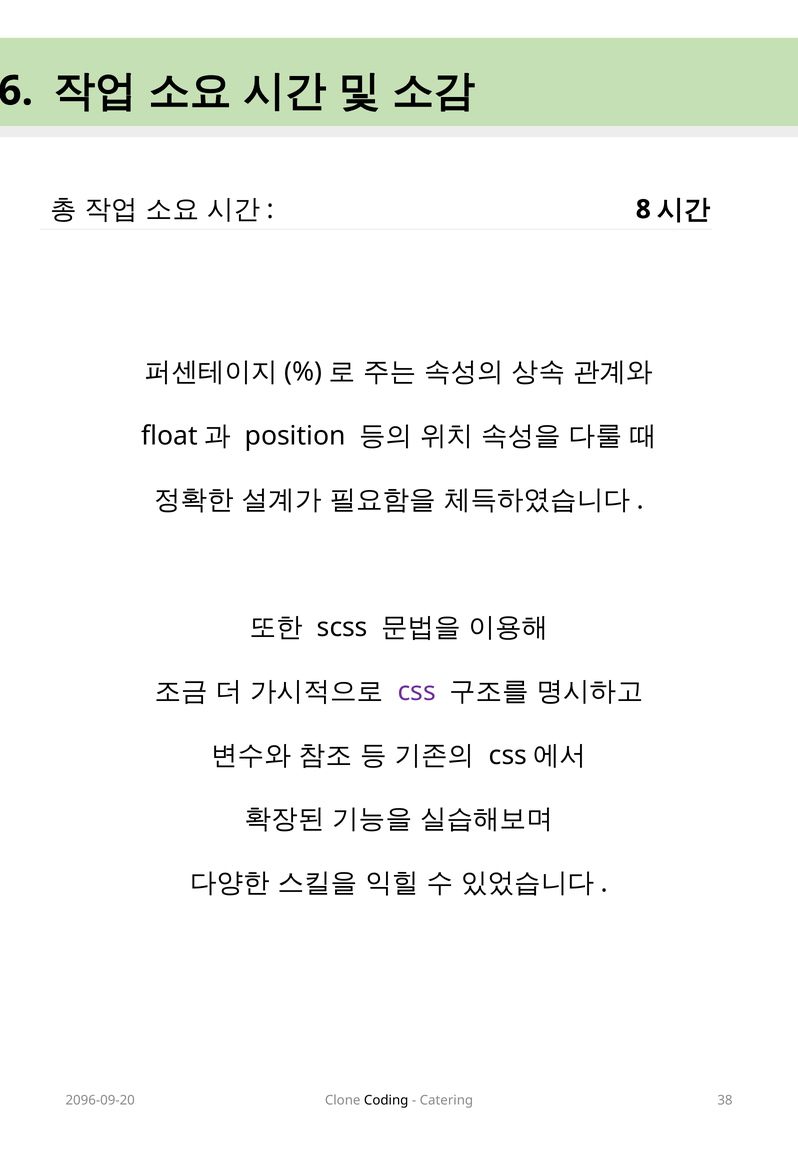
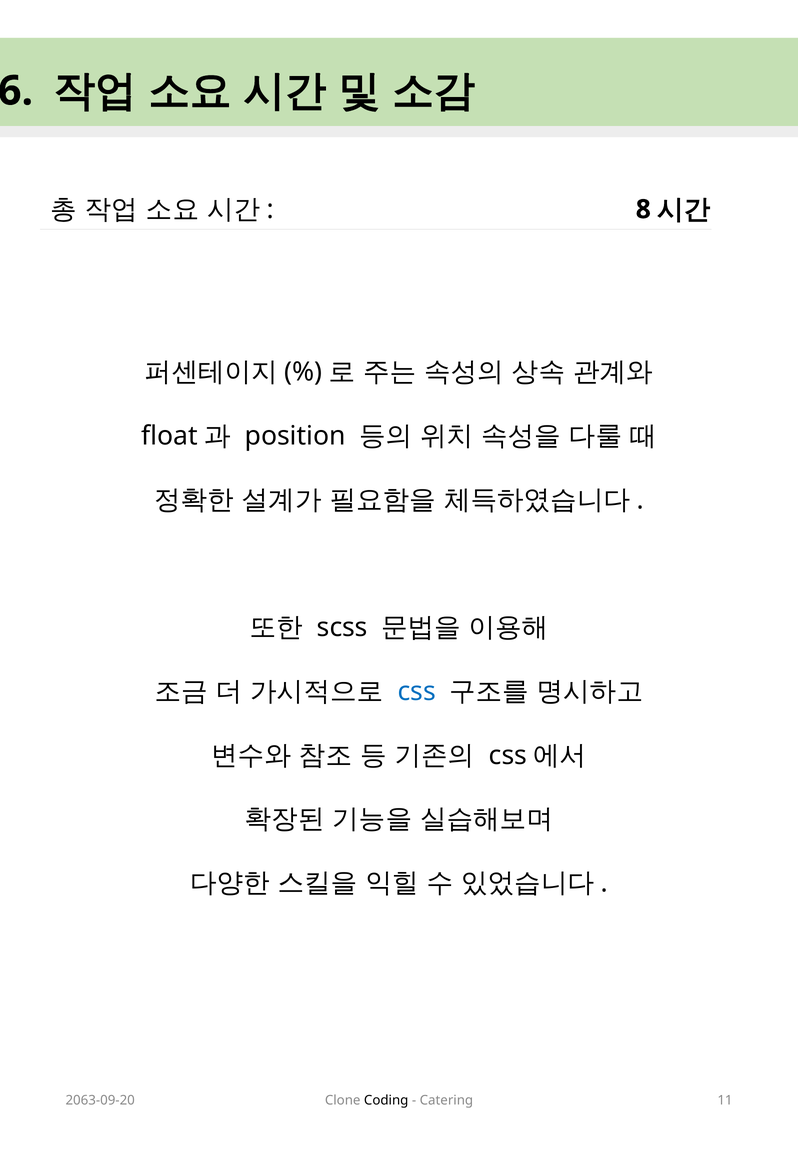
css colour: purple -> blue (417, 691)
2096-09-20: 2096-09-20 -> 2063-09-20 (100, 1100)
38: 38 -> 11 (725, 1100)
